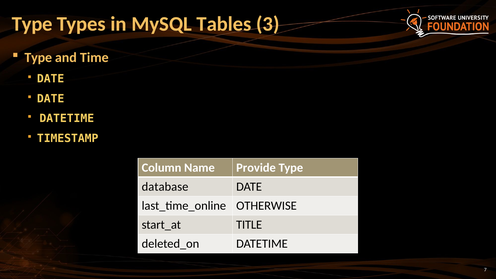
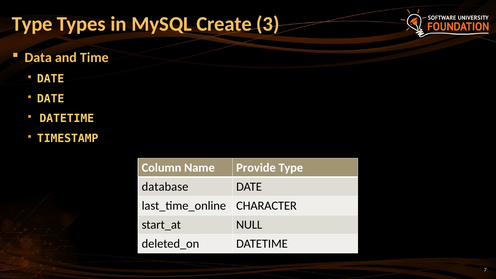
Tables: Tables -> Create (224, 24)
Type: Type -> Data (38, 58)
OTHERWISE: OTHERWISE -> CHARACTER (266, 206)
TITLE: TITLE -> NULL (249, 225)
